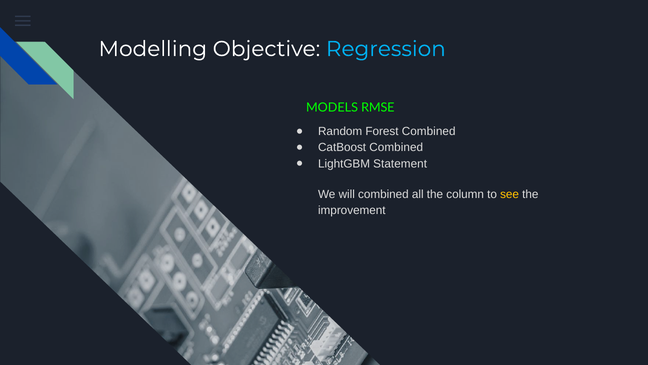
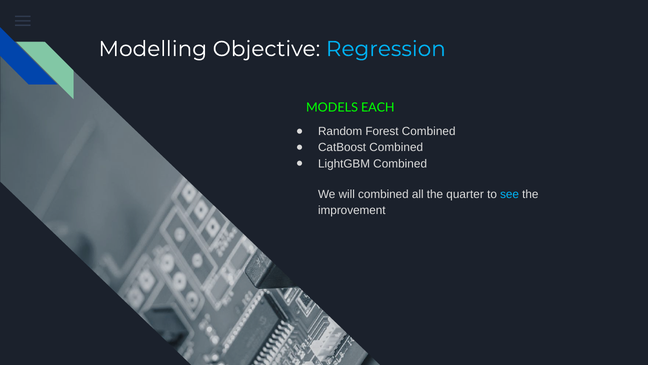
RMSE: RMSE -> EACH (378, 108)
LightGBM Statement: Statement -> Combined (400, 163)
column: column -> quarter (465, 194)
see colour: yellow -> light blue (510, 194)
